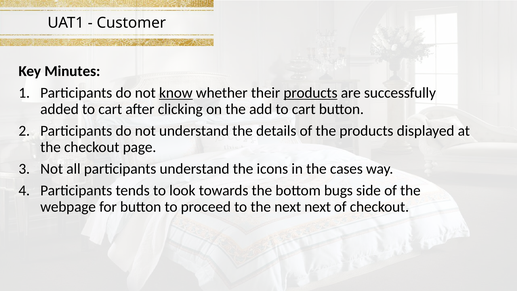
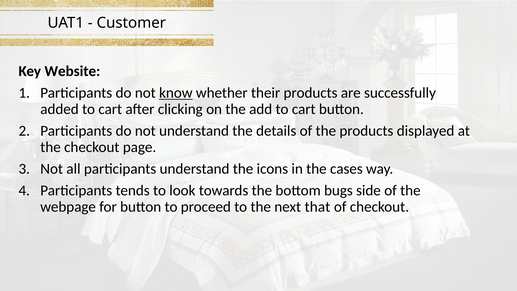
Minutes: Minutes -> Website (72, 71)
products underline: present -> none (311, 93)
next next: next -> that (317, 207)
